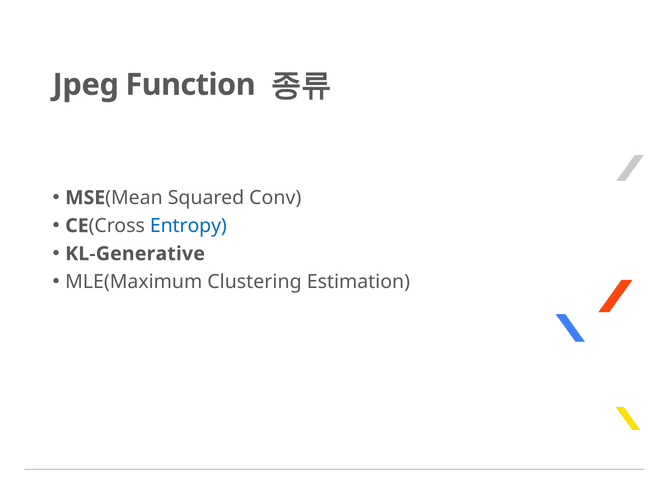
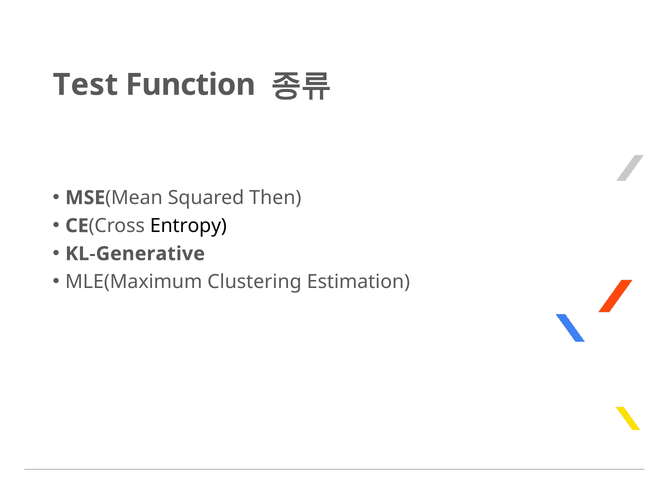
Jpeg: Jpeg -> Test (85, 85)
Conv: Conv -> Then (275, 198)
Entropy colour: blue -> black (188, 226)
